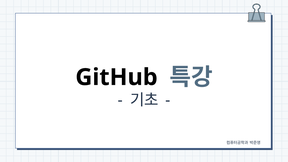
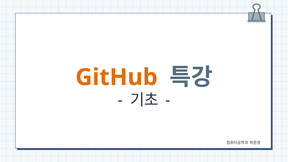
GitHub colour: black -> orange (117, 77)
